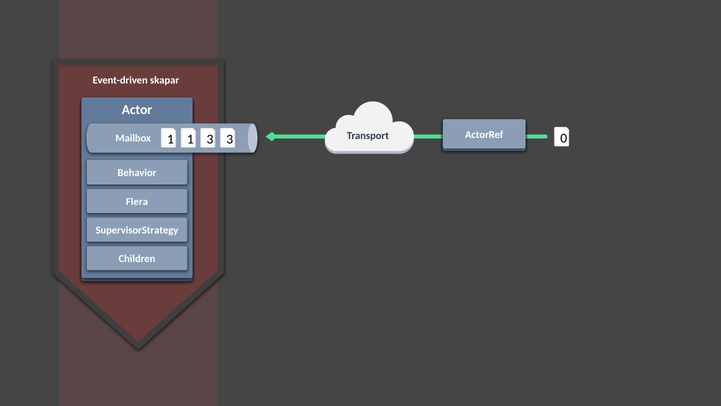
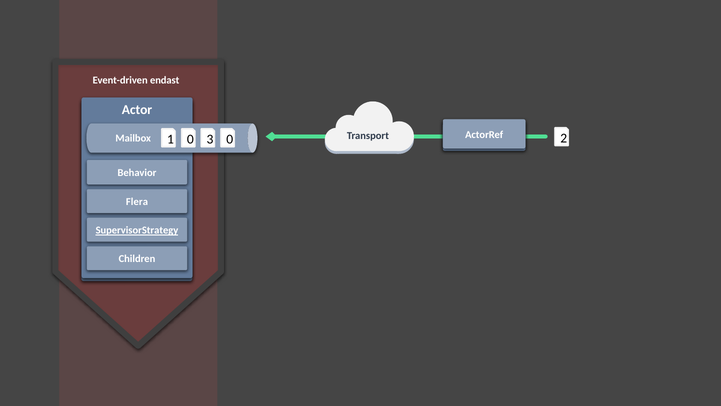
skapar: skapar -> endast (165, 80)
0: 0 -> 2 (564, 138)
1 1: 1 -> 0 (190, 139)
3 3: 3 -> 0 (230, 139)
SupervisorStrategy underline: none -> present (137, 230)
